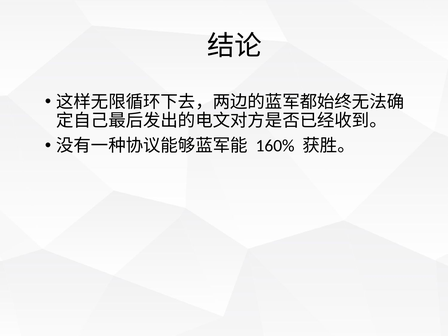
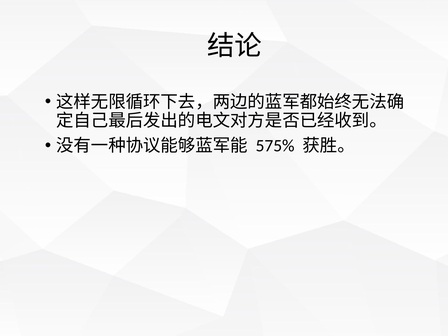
160%: 160% -> 575% (275, 146)
